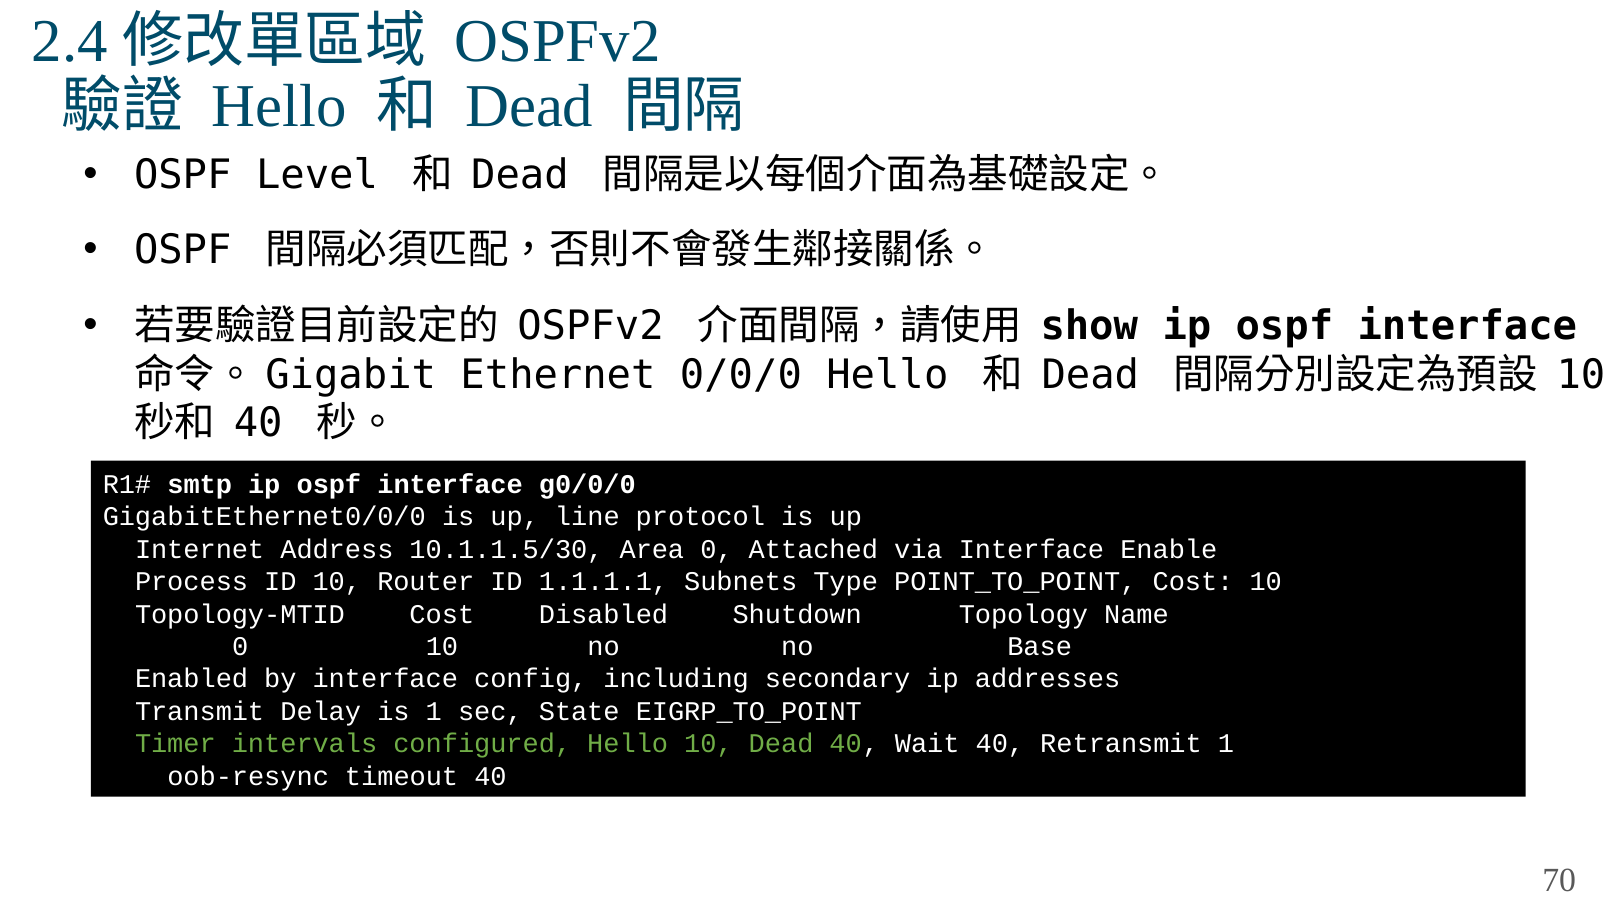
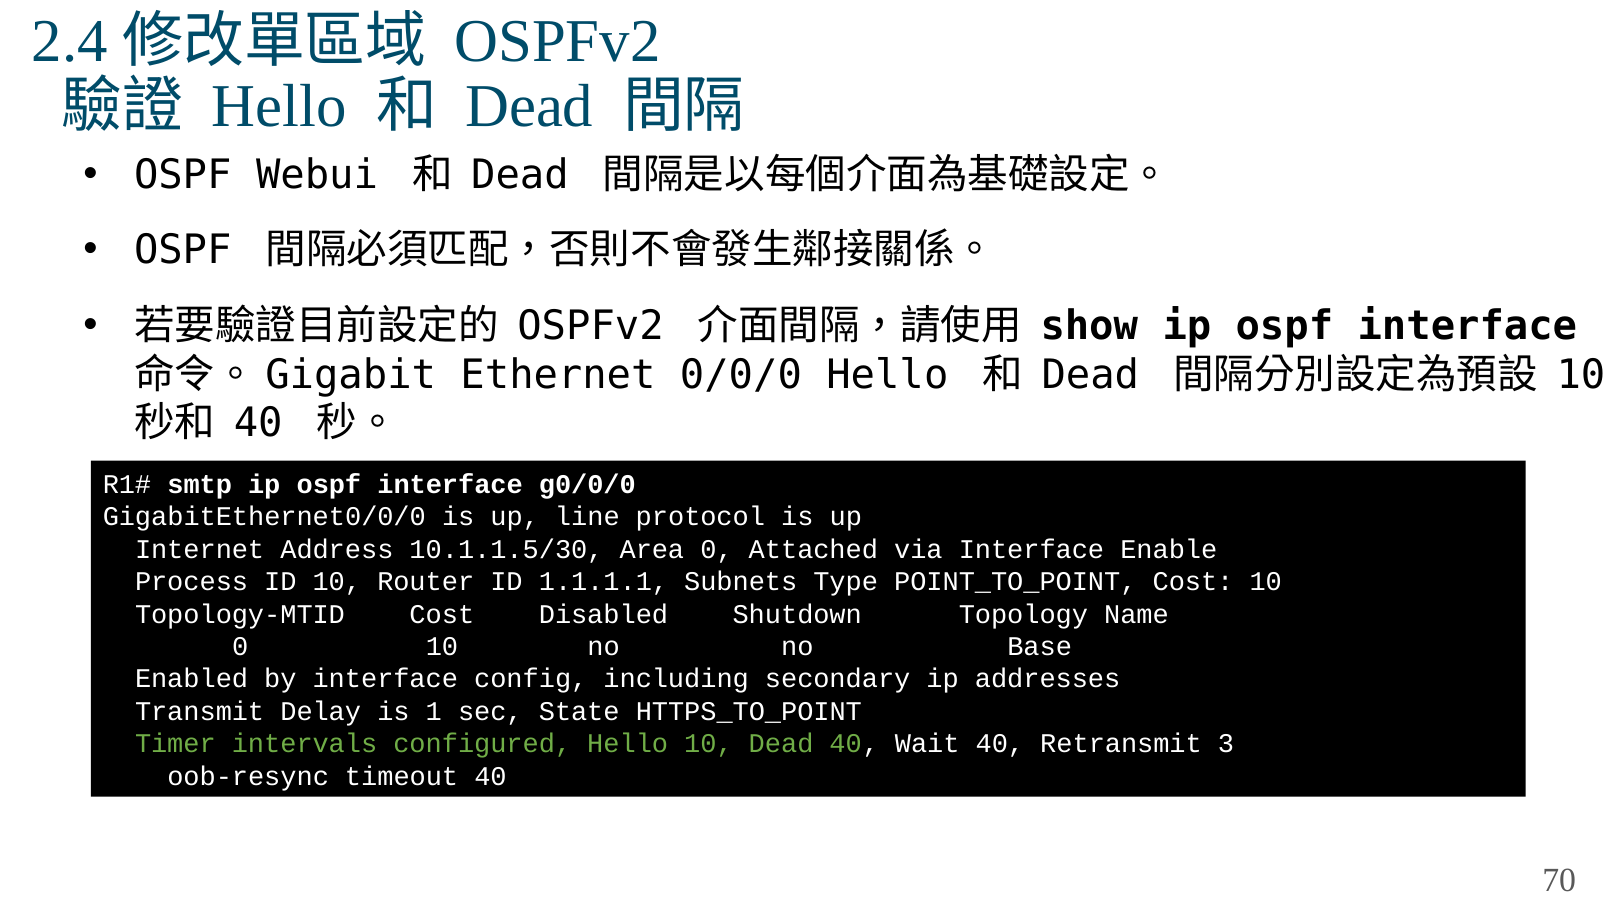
Level: Level -> Webui (317, 175)
EIGRP_TO_POINT: EIGRP_TO_POINT -> HTTPS_TO_POINT (749, 711)
Retransmit 1: 1 -> 3 (1226, 744)
